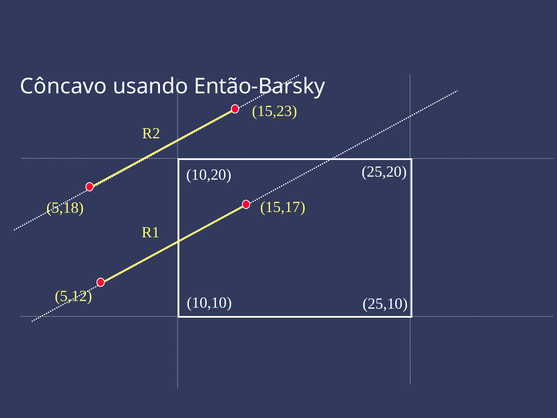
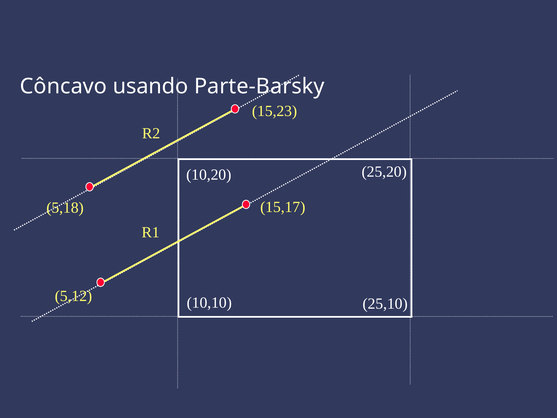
Então-Barsky: Então-Barsky -> Parte-Barsky (259, 86)
